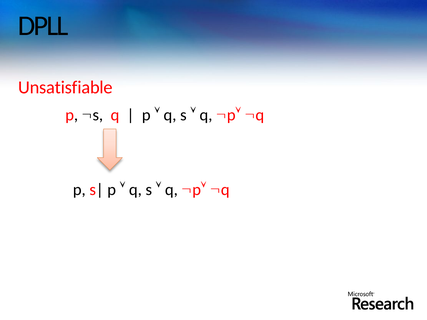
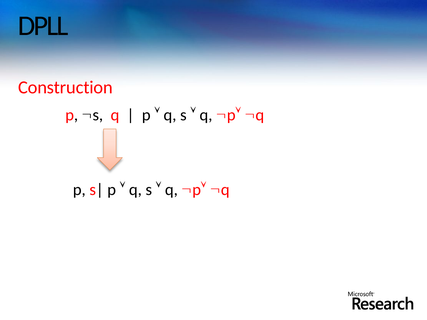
Unsatisfiable: Unsatisfiable -> Construction (65, 88)
